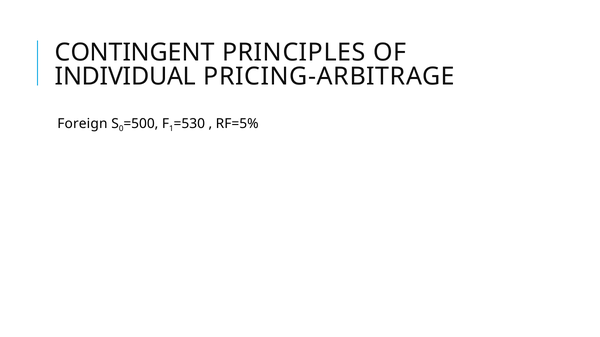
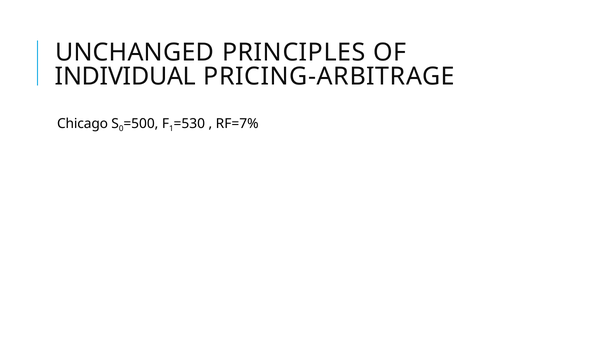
CONTINGENT: CONTINGENT -> UNCHANGED (135, 53)
Foreign: Foreign -> Chicago (83, 124)
RF=5%: RF=5% -> RF=7% (237, 124)
